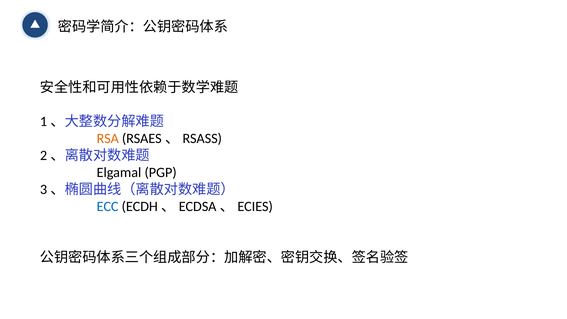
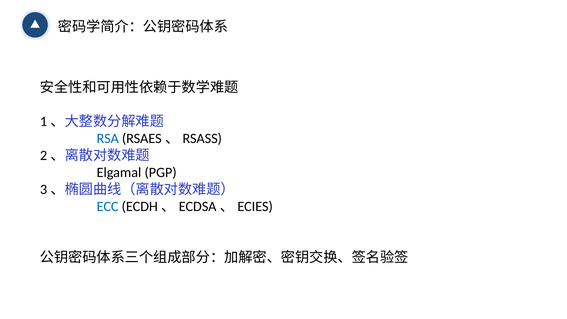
RSA colour: orange -> blue (108, 138)
